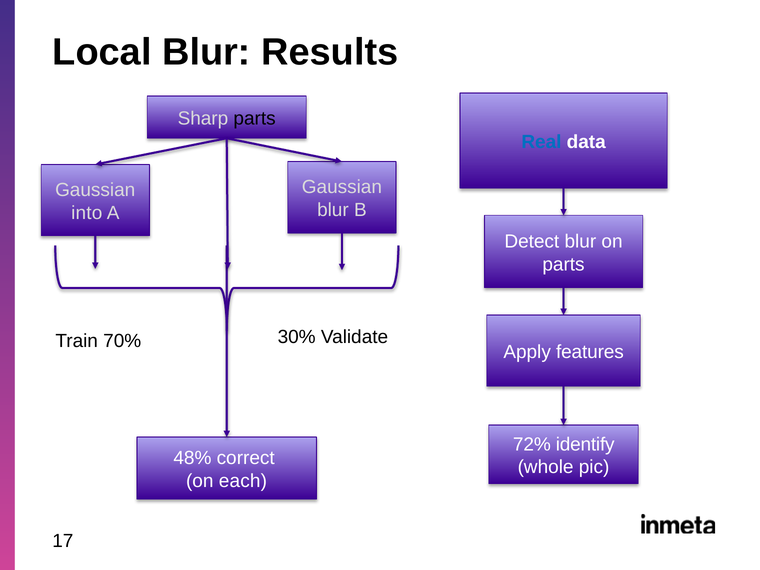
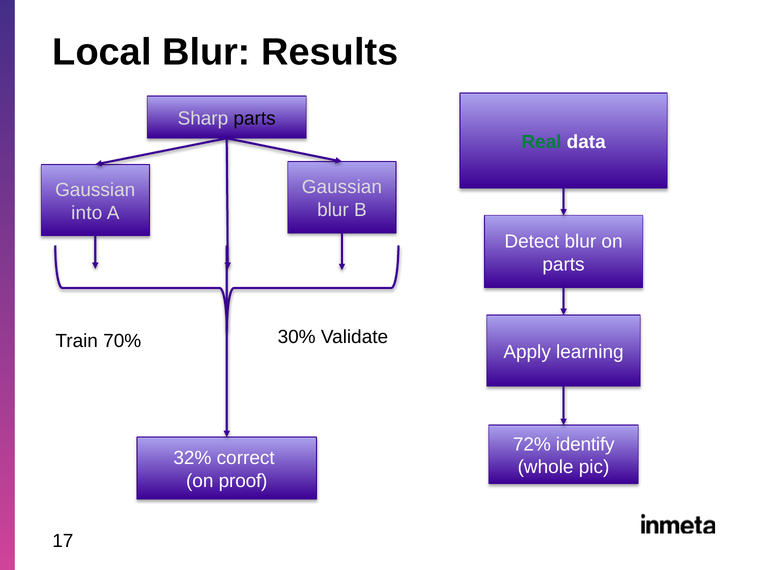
Real colour: blue -> green (541, 142)
features: features -> learning (590, 352)
48%: 48% -> 32% (192, 458)
each: each -> proof (243, 481)
